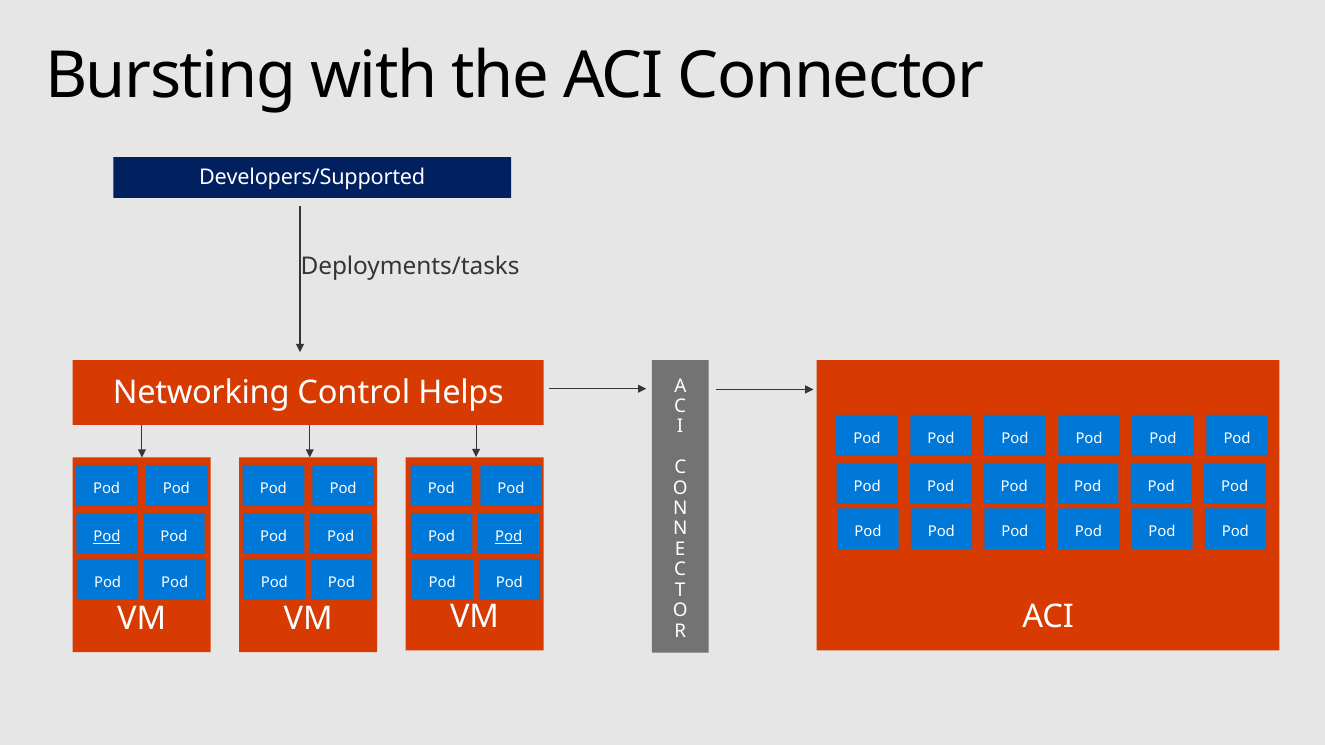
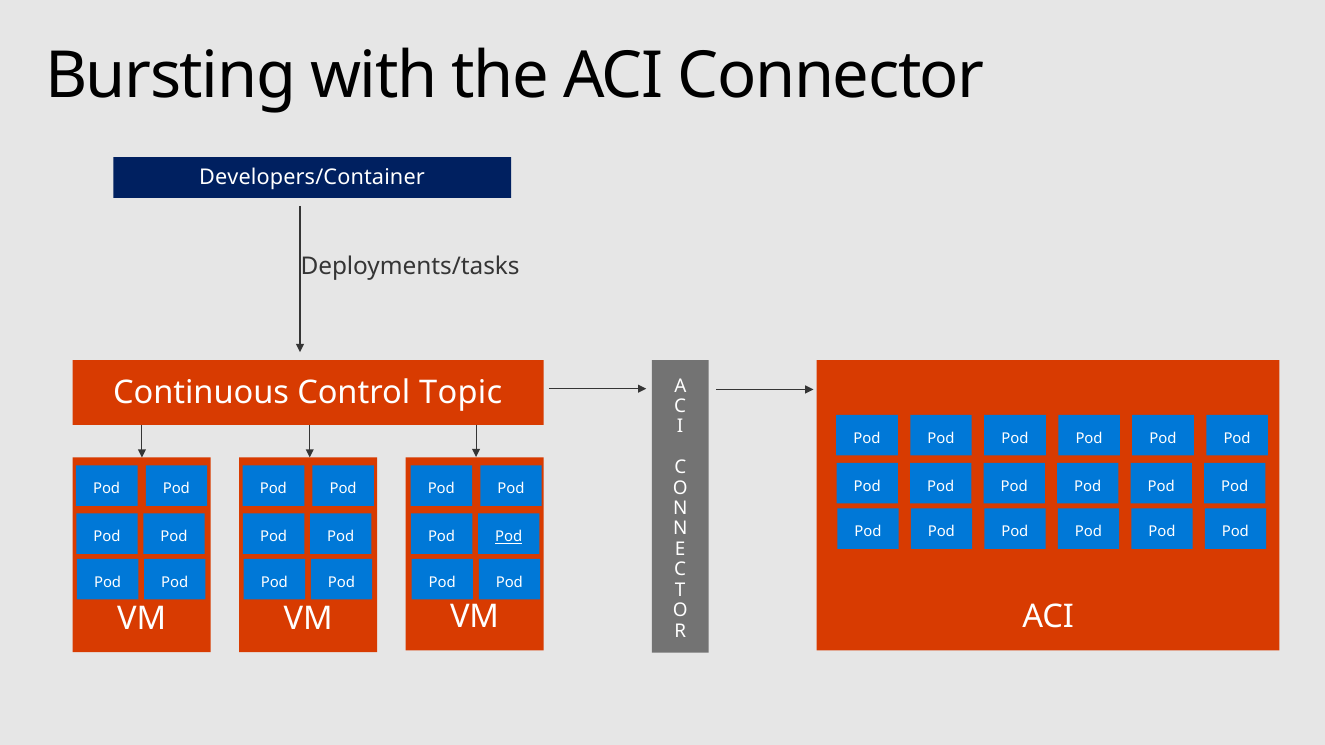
Developers/Supported: Developers/Supported -> Developers/Container (312, 177)
Networking: Networking -> Continuous (201, 393)
Helps: Helps -> Topic (461, 393)
Pod underline: present -> none (107, 537)
